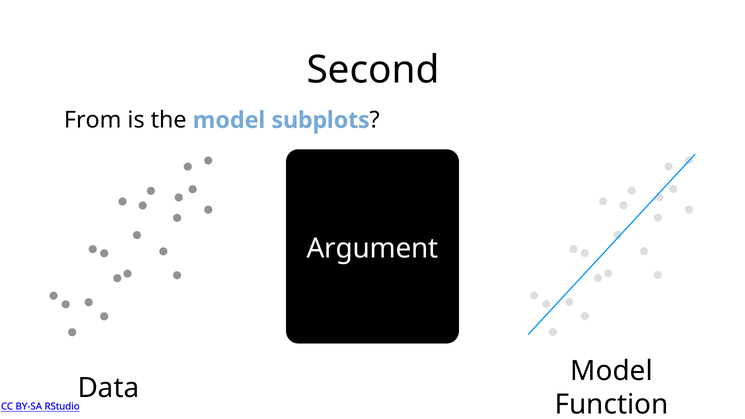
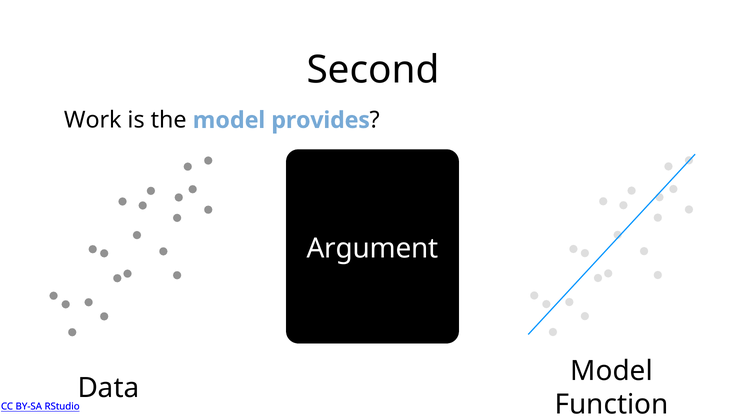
From: From -> Work (93, 120)
subplots: subplots -> provides (321, 120)
